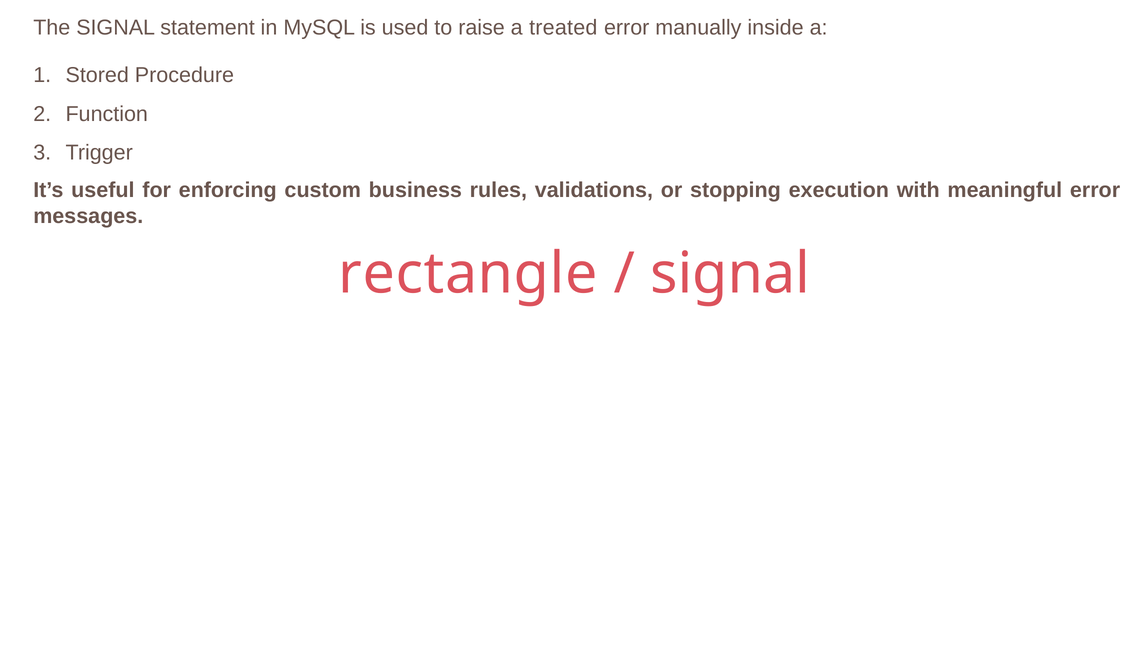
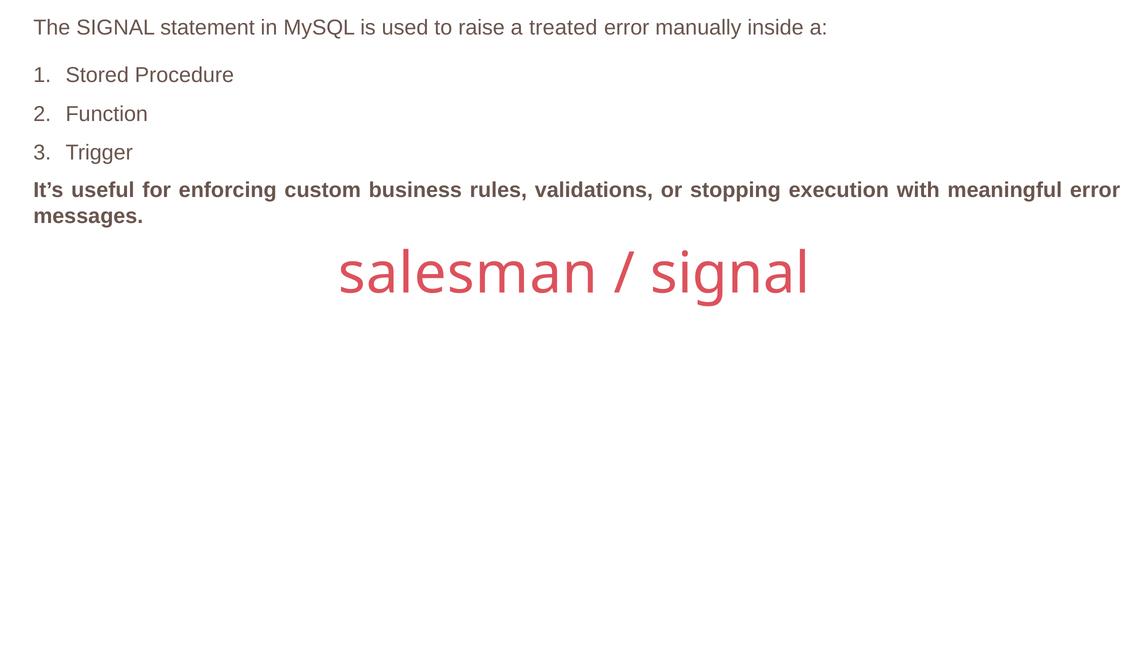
rectangle: rectangle -> salesman (468, 273)
